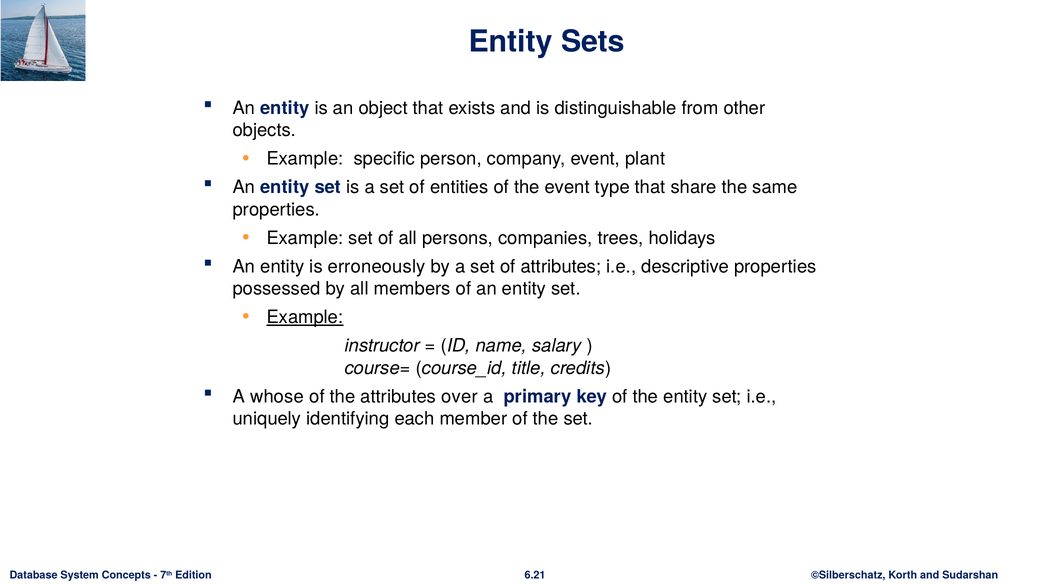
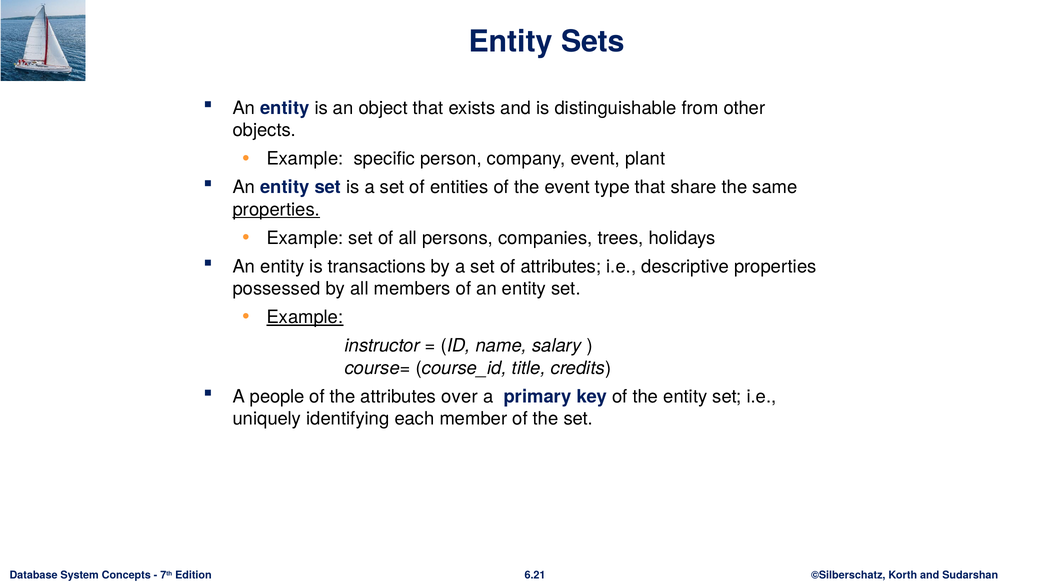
properties underline: none -> present (276, 209)
erroneously: erroneously -> transactions (377, 267)
whose: whose -> people (277, 397)
